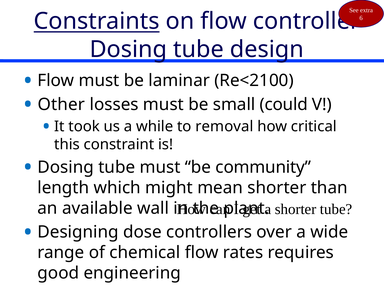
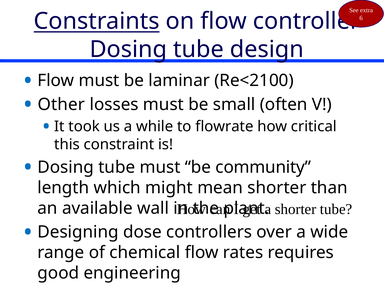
could: could -> often (284, 104)
removal: removal -> flowrate (224, 127)
